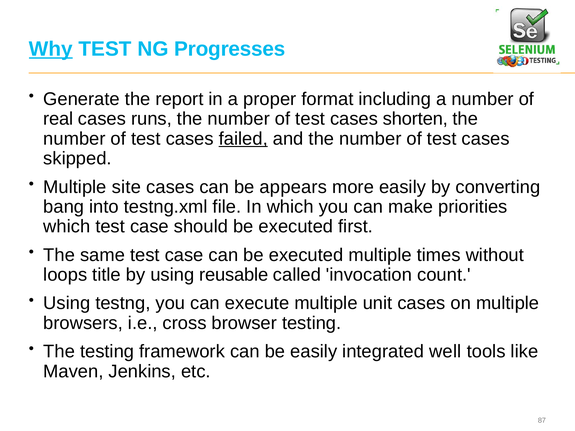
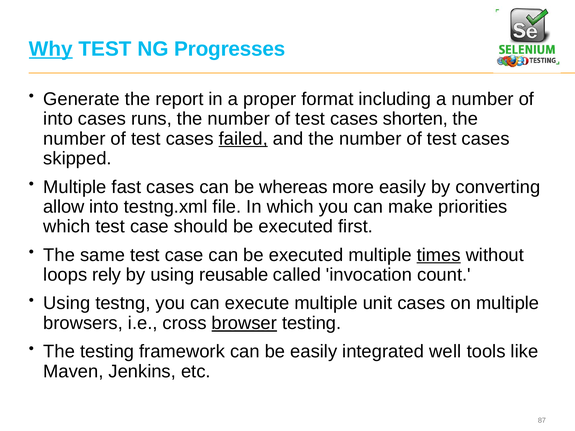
real: real -> into (58, 119)
site: site -> fast (126, 187)
appears: appears -> whereas (293, 187)
bang: bang -> allow (64, 207)
times underline: none -> present (439, 255)
title: title -> rely (107, 275)
browser underline: none -> present (244, 323)
